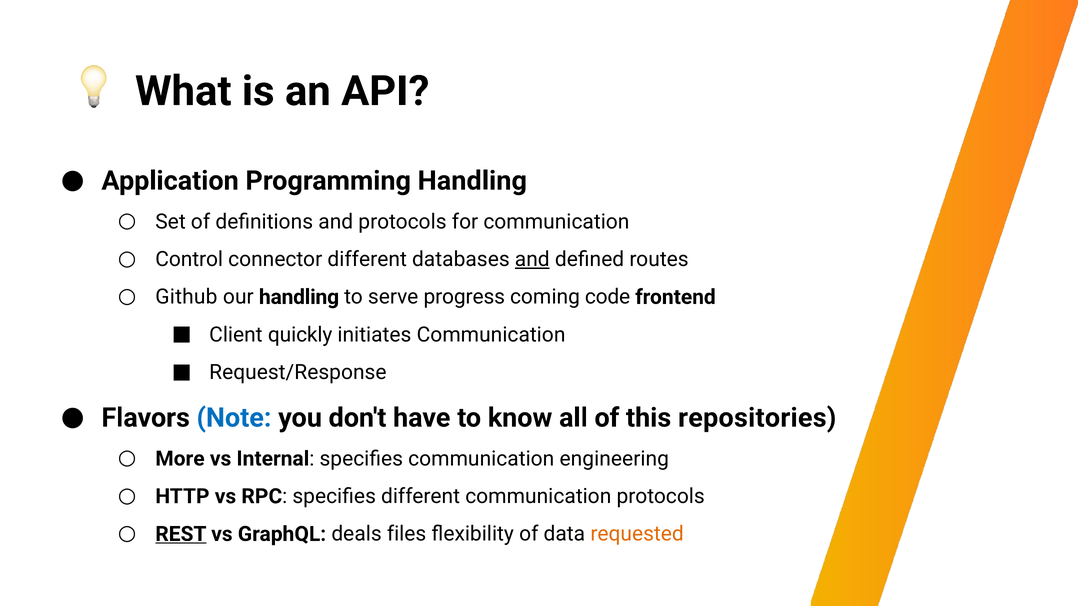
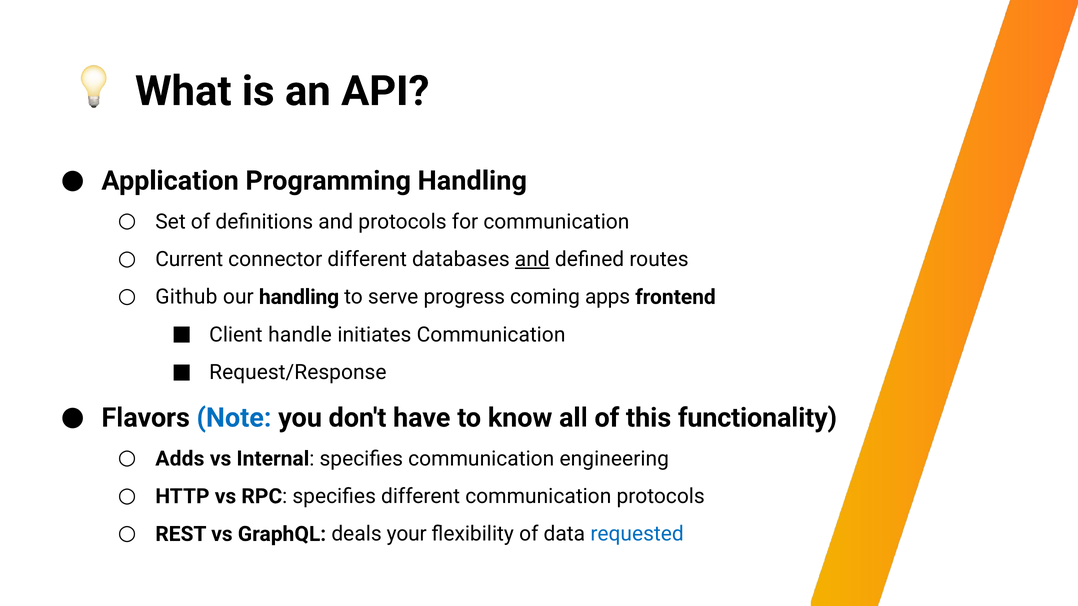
Control: Control -> Current (189, 259)
code: code -> apps (608, 297)
quickly: quickly -> handle (300, 335)
repositories: repositories -> functionality (757, 418)
More: More -> Adds (180, 459)
REST underline: present -> none (181, 534)
files: files -> your (407, 534)
requested colour: orange -> blue (637, 534)
